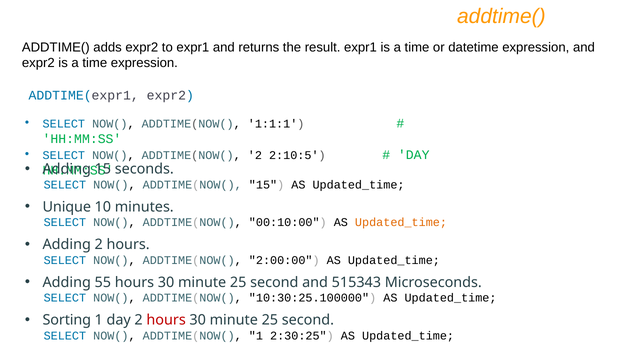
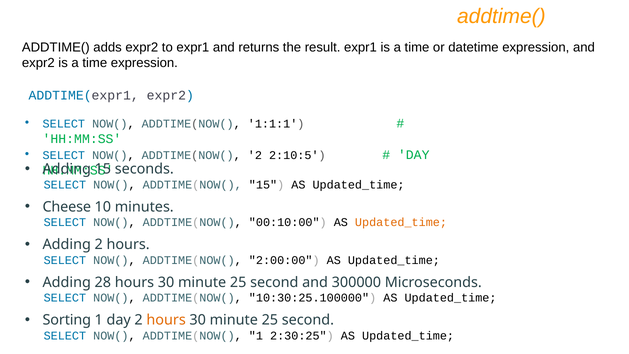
Unique: Unique -> Cheese (67, 207)
55: 55 -> 28 (103, 282)
515343: 515343 -> 300000 (356, 282)
hours colour: red -> orange (166, 320)
